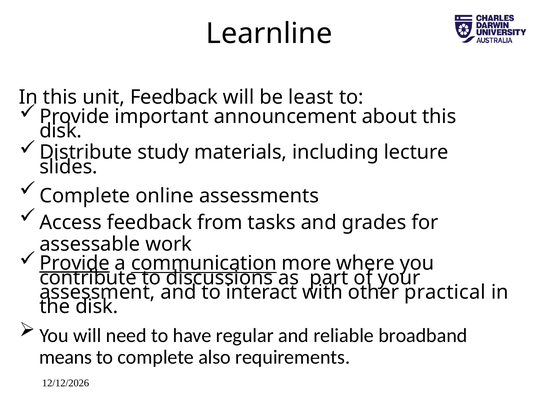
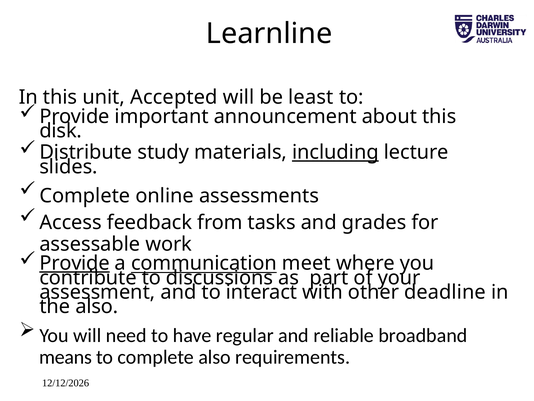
unit Feedback: Feedback -> Accepted (174, 97)
including underline: none -> present (335, 152)
more: more -> meet (306, 263)
practical: practical -> deadline (445, 292)
the disk: disk -> also (97, 306)
